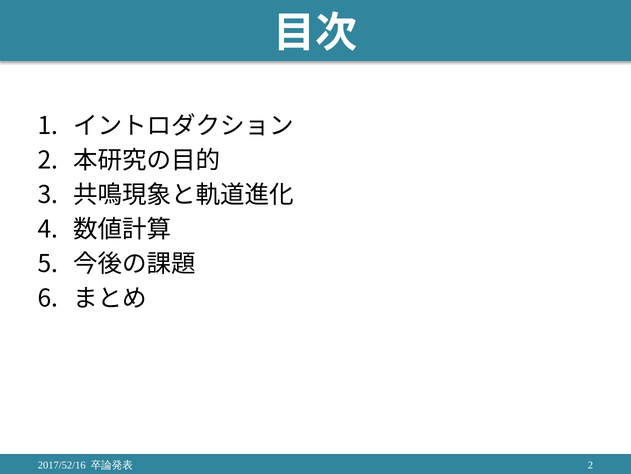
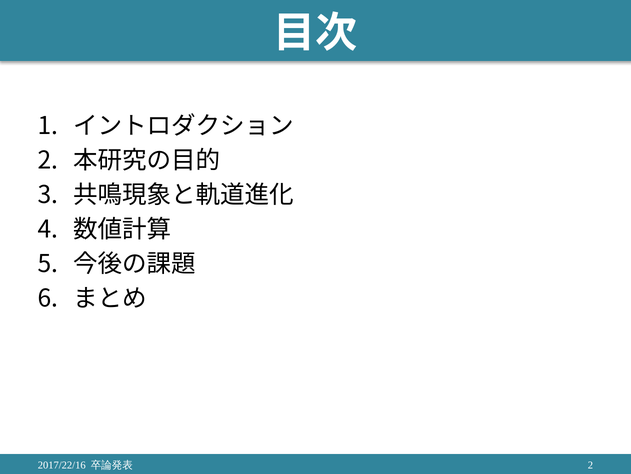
2017/52/16: 2017/52/16 -> 2017/22/16 (62, 465)
